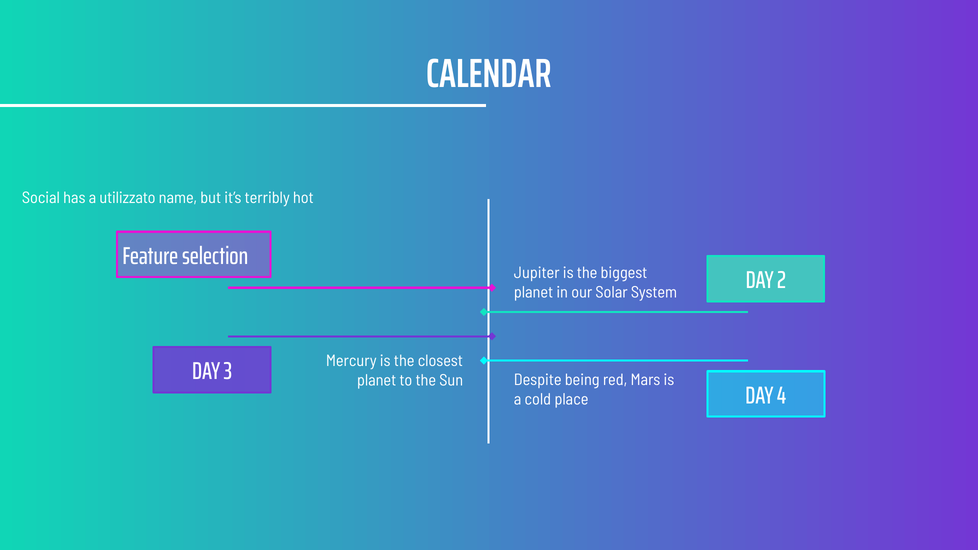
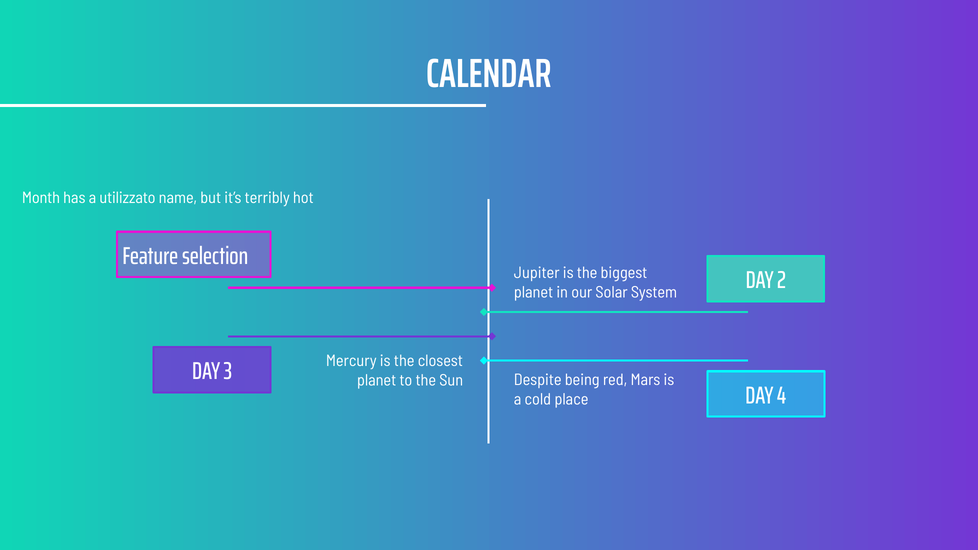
Social: Social -> Month (41, 198)
